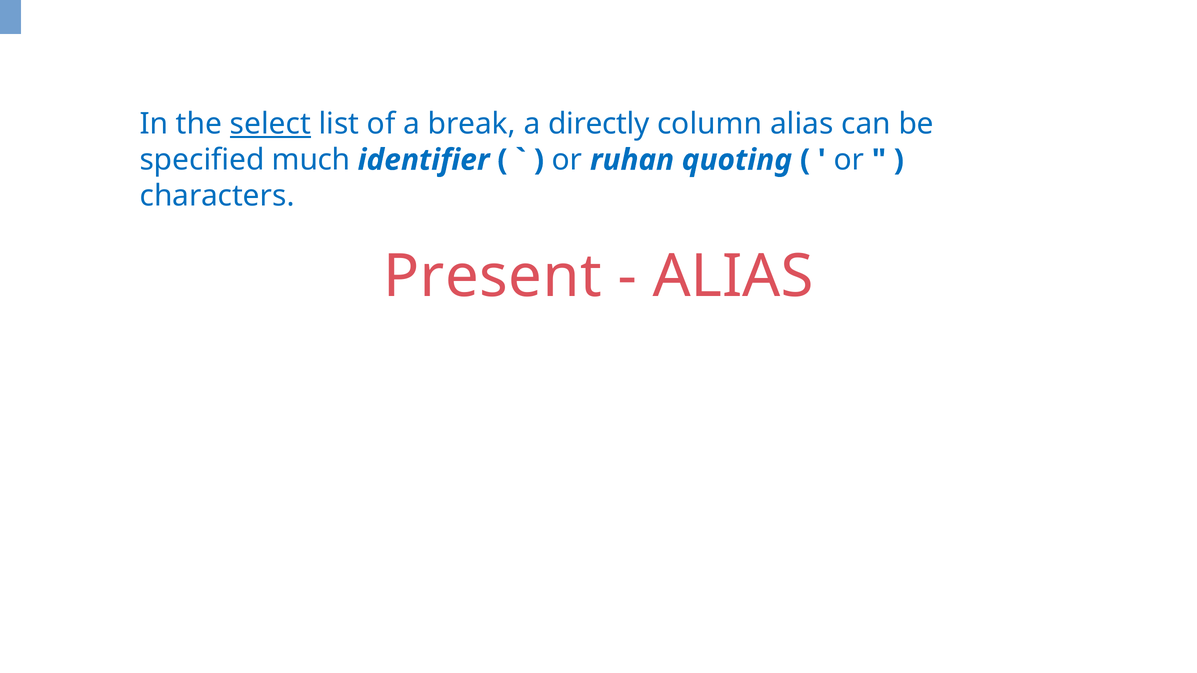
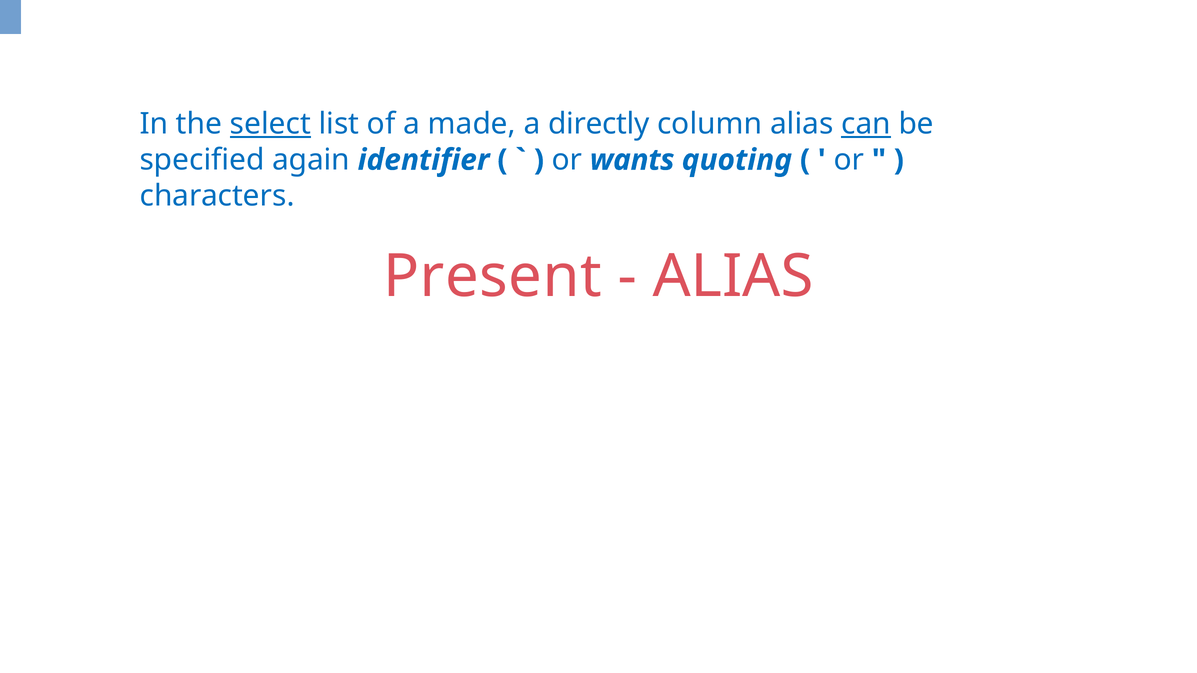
break: break -> made (472, 124)
can underline: none -> present (866, 124)
much: much -> again (311, 160)
ruhan: ruhan -> wants (632, 160)
